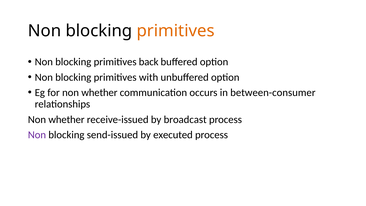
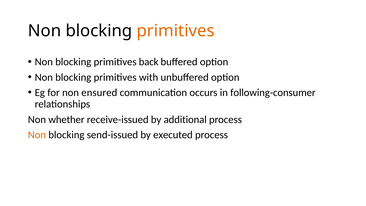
for non whether: whether -> ensured (99, 93)
between-consumer: between-consumer -> following-consumer (273, 93)
broadcast: broadcast -> additional (185, 119)
Non colour: purple -> orange (37, 135)
